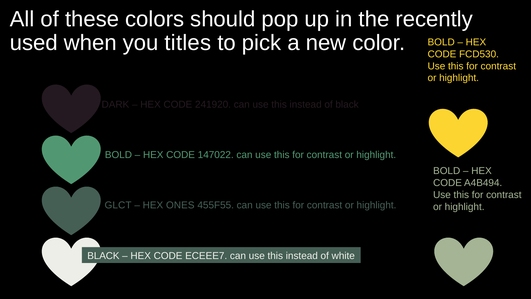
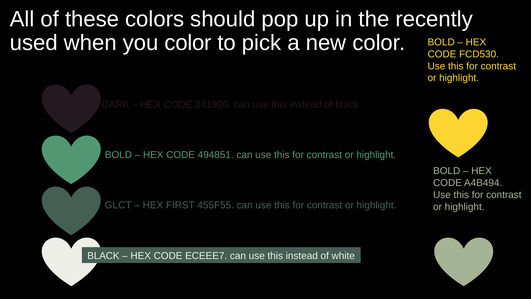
you titles: titles -> color (188, 43)
147022: 147022 -> 494851 (216, 155)
ONES: ONES -> FIRST (180, 205)
